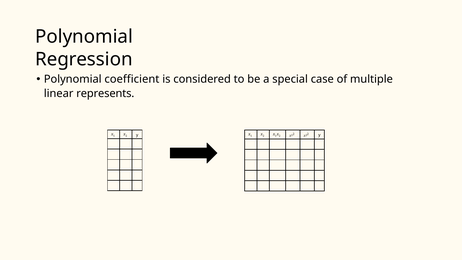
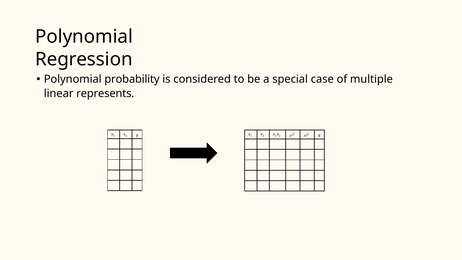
coefficient: coefficient -> probability (132, 79)
